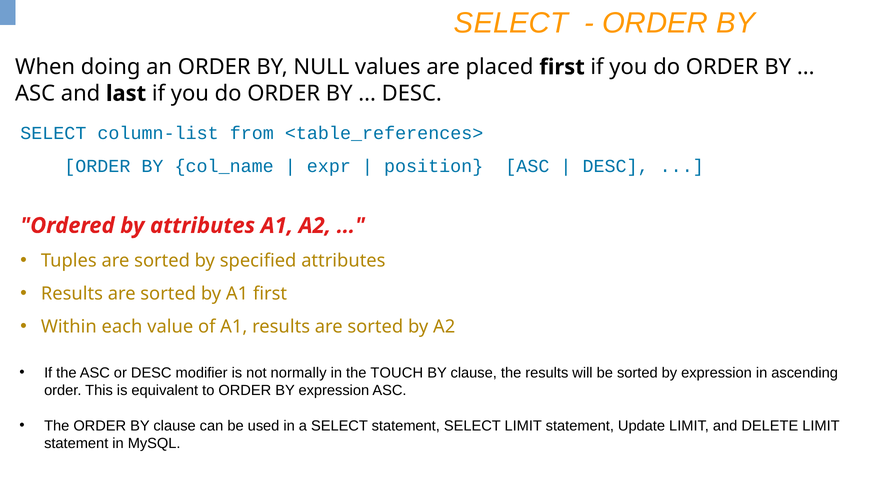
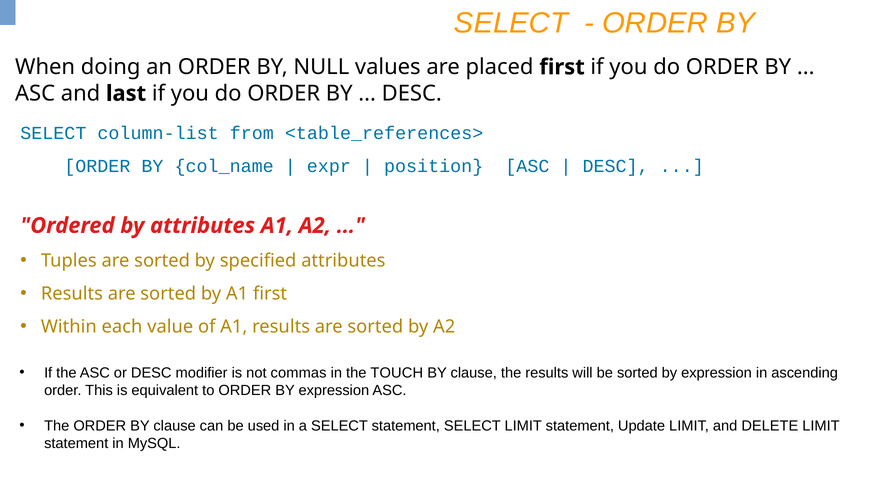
normally: normally -> commas (299, 373)
